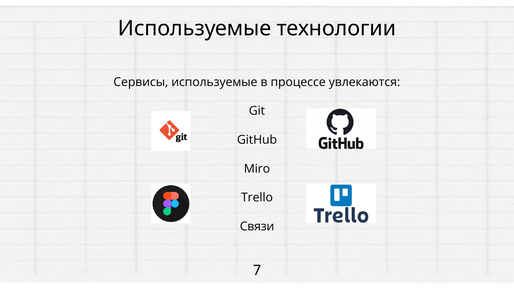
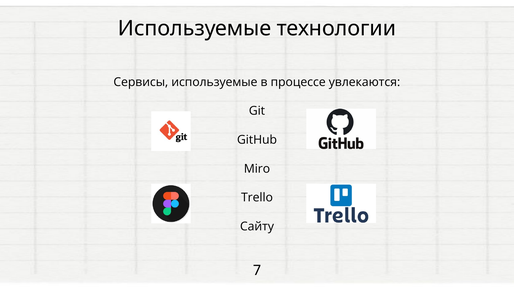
Связи: Связи -> Сайту (257, 227)
